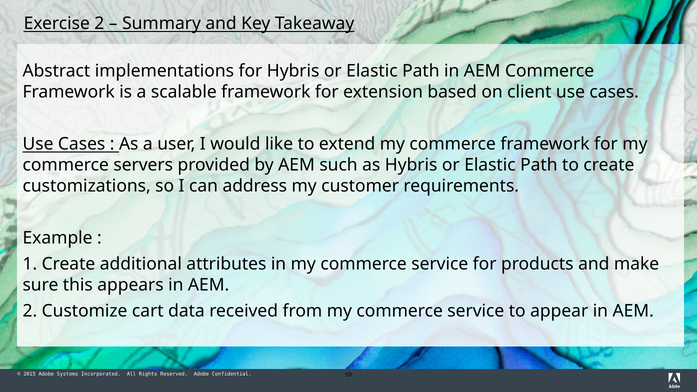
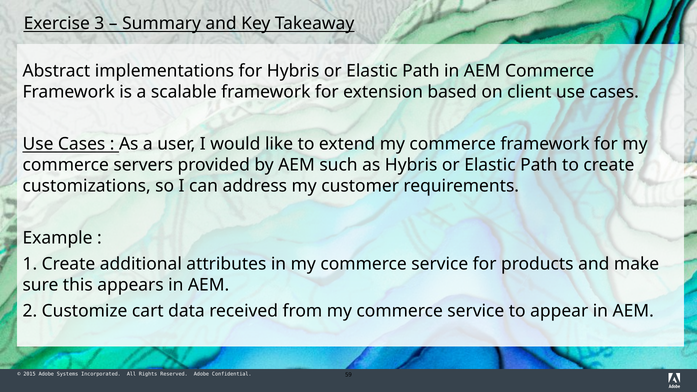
Exercise 2: 2 -> 3 (99, 23)
